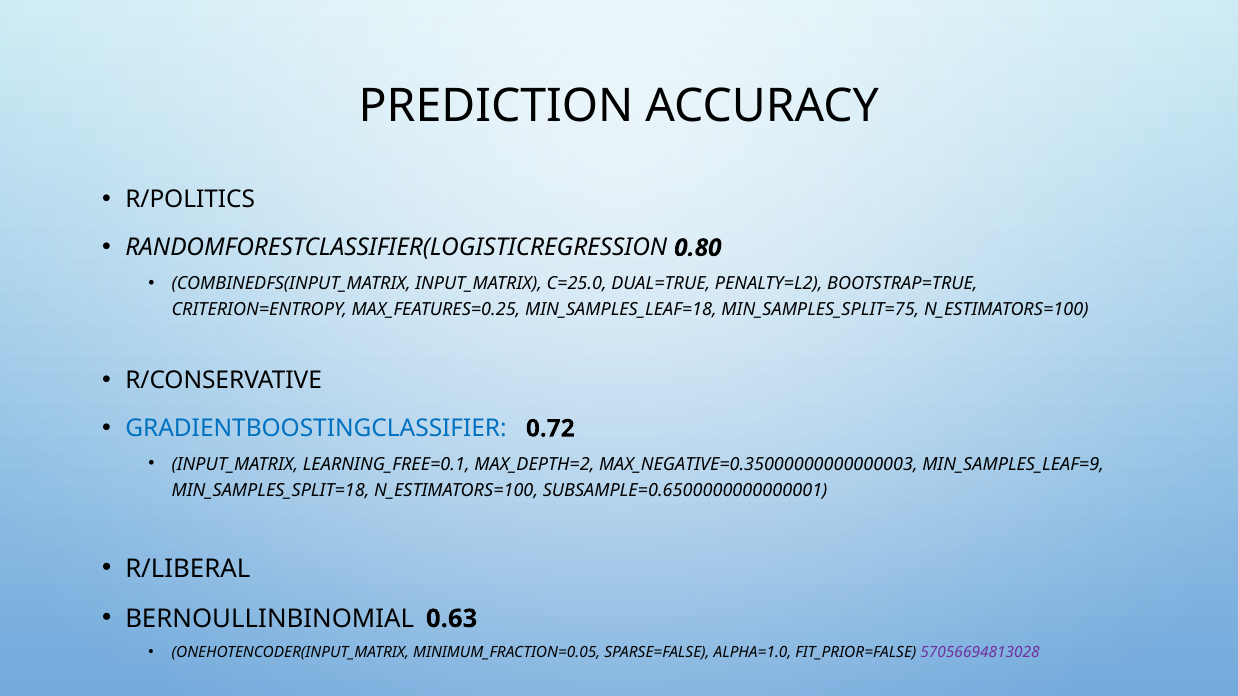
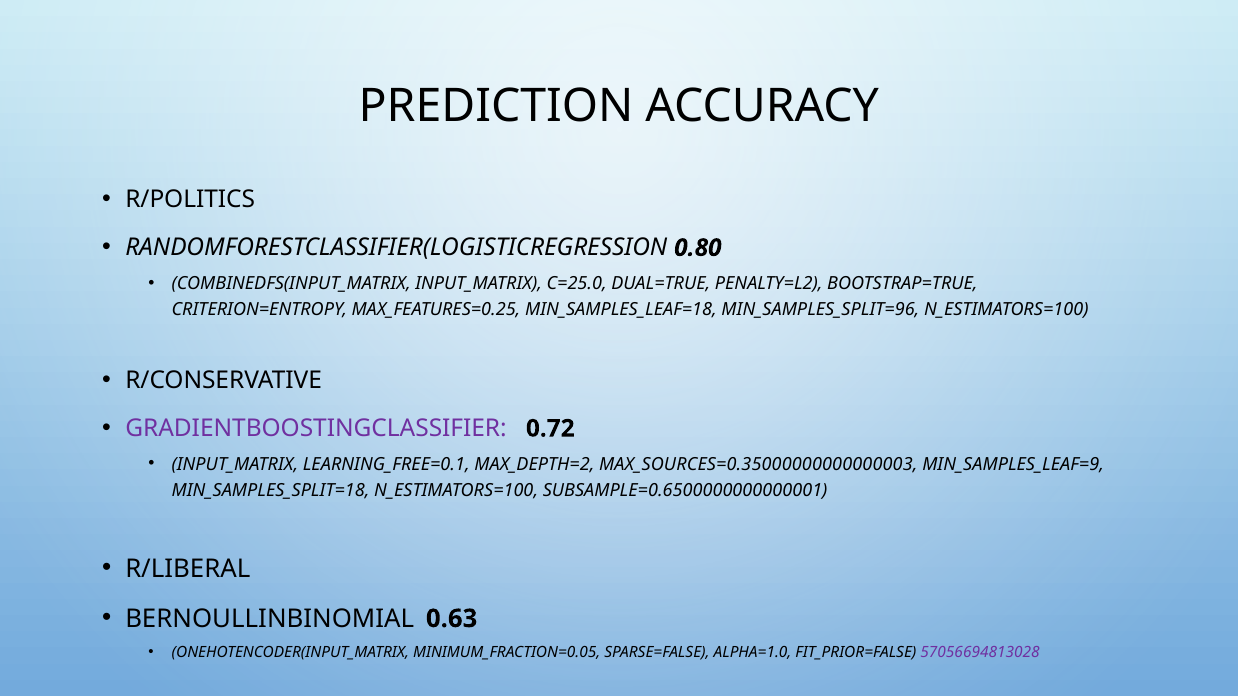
MIN_SAMPLES_SPLIT=75: MIN_SAMPLES_SPLIT=75 -> MIN_SAMPLES_SPLIT=96 (820, 310)
GRADIENTBOOSTINGCLASSIFIER colour: blue -> purple (316, 429)
MAX_NEGATIVE=0.35000000000000003: MAX_NEGATIVE=0.35000000000000003 -> MAX_SOURCES=0.35000000000000003 (758, 465)
